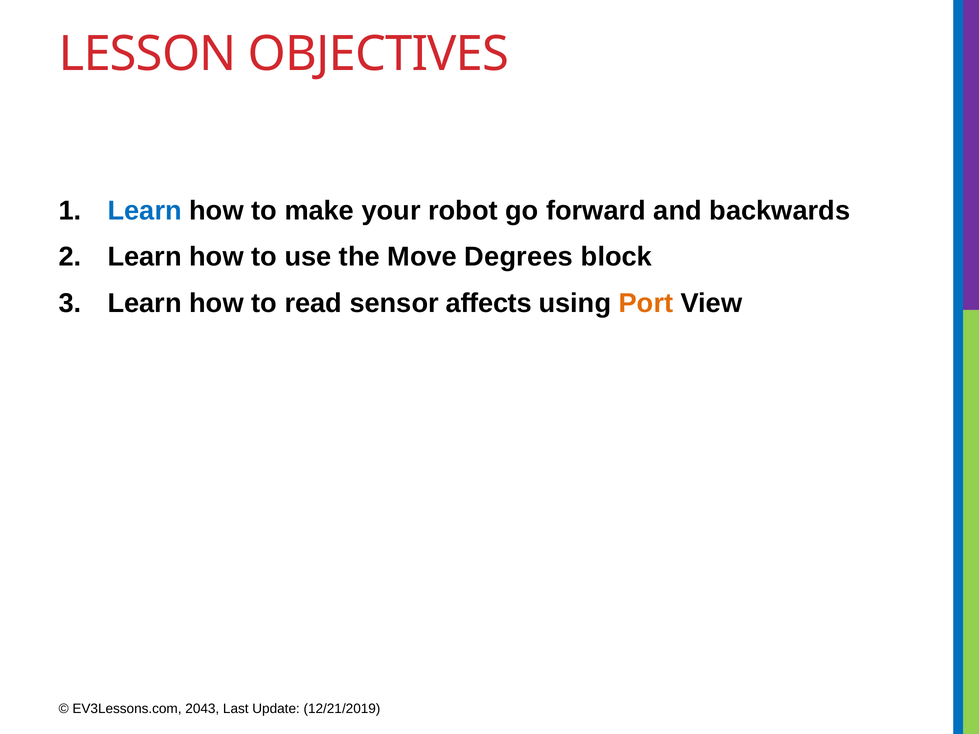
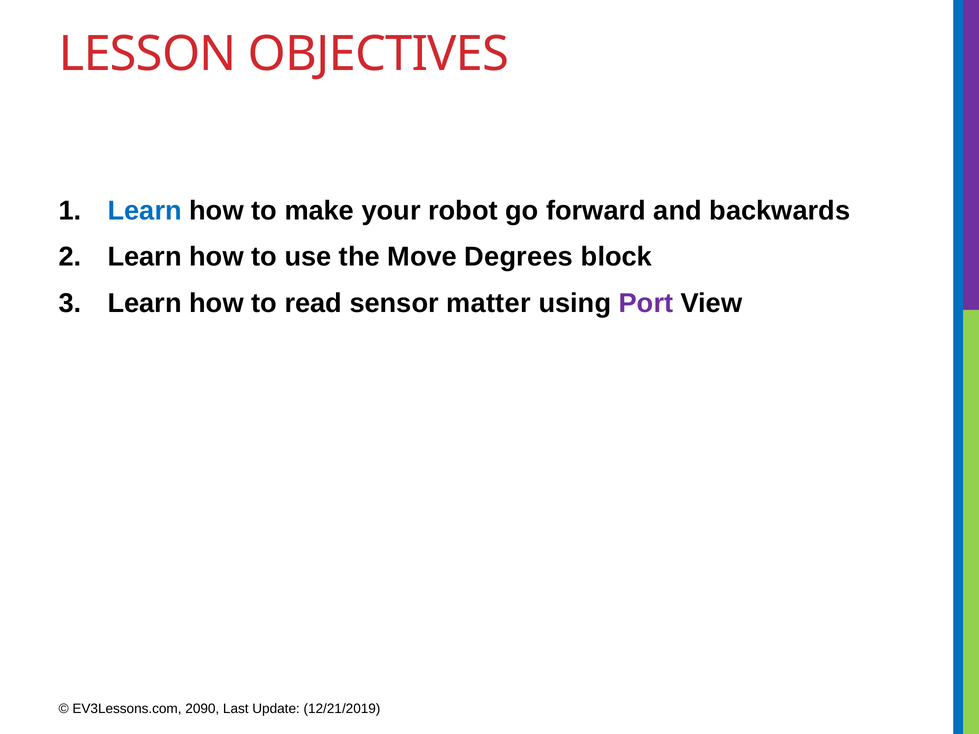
affects: affects -> matter (489, 303)
Port colour: orange -> purple (646, 303)
2043: 2043 -> 2090 (202, 709)
